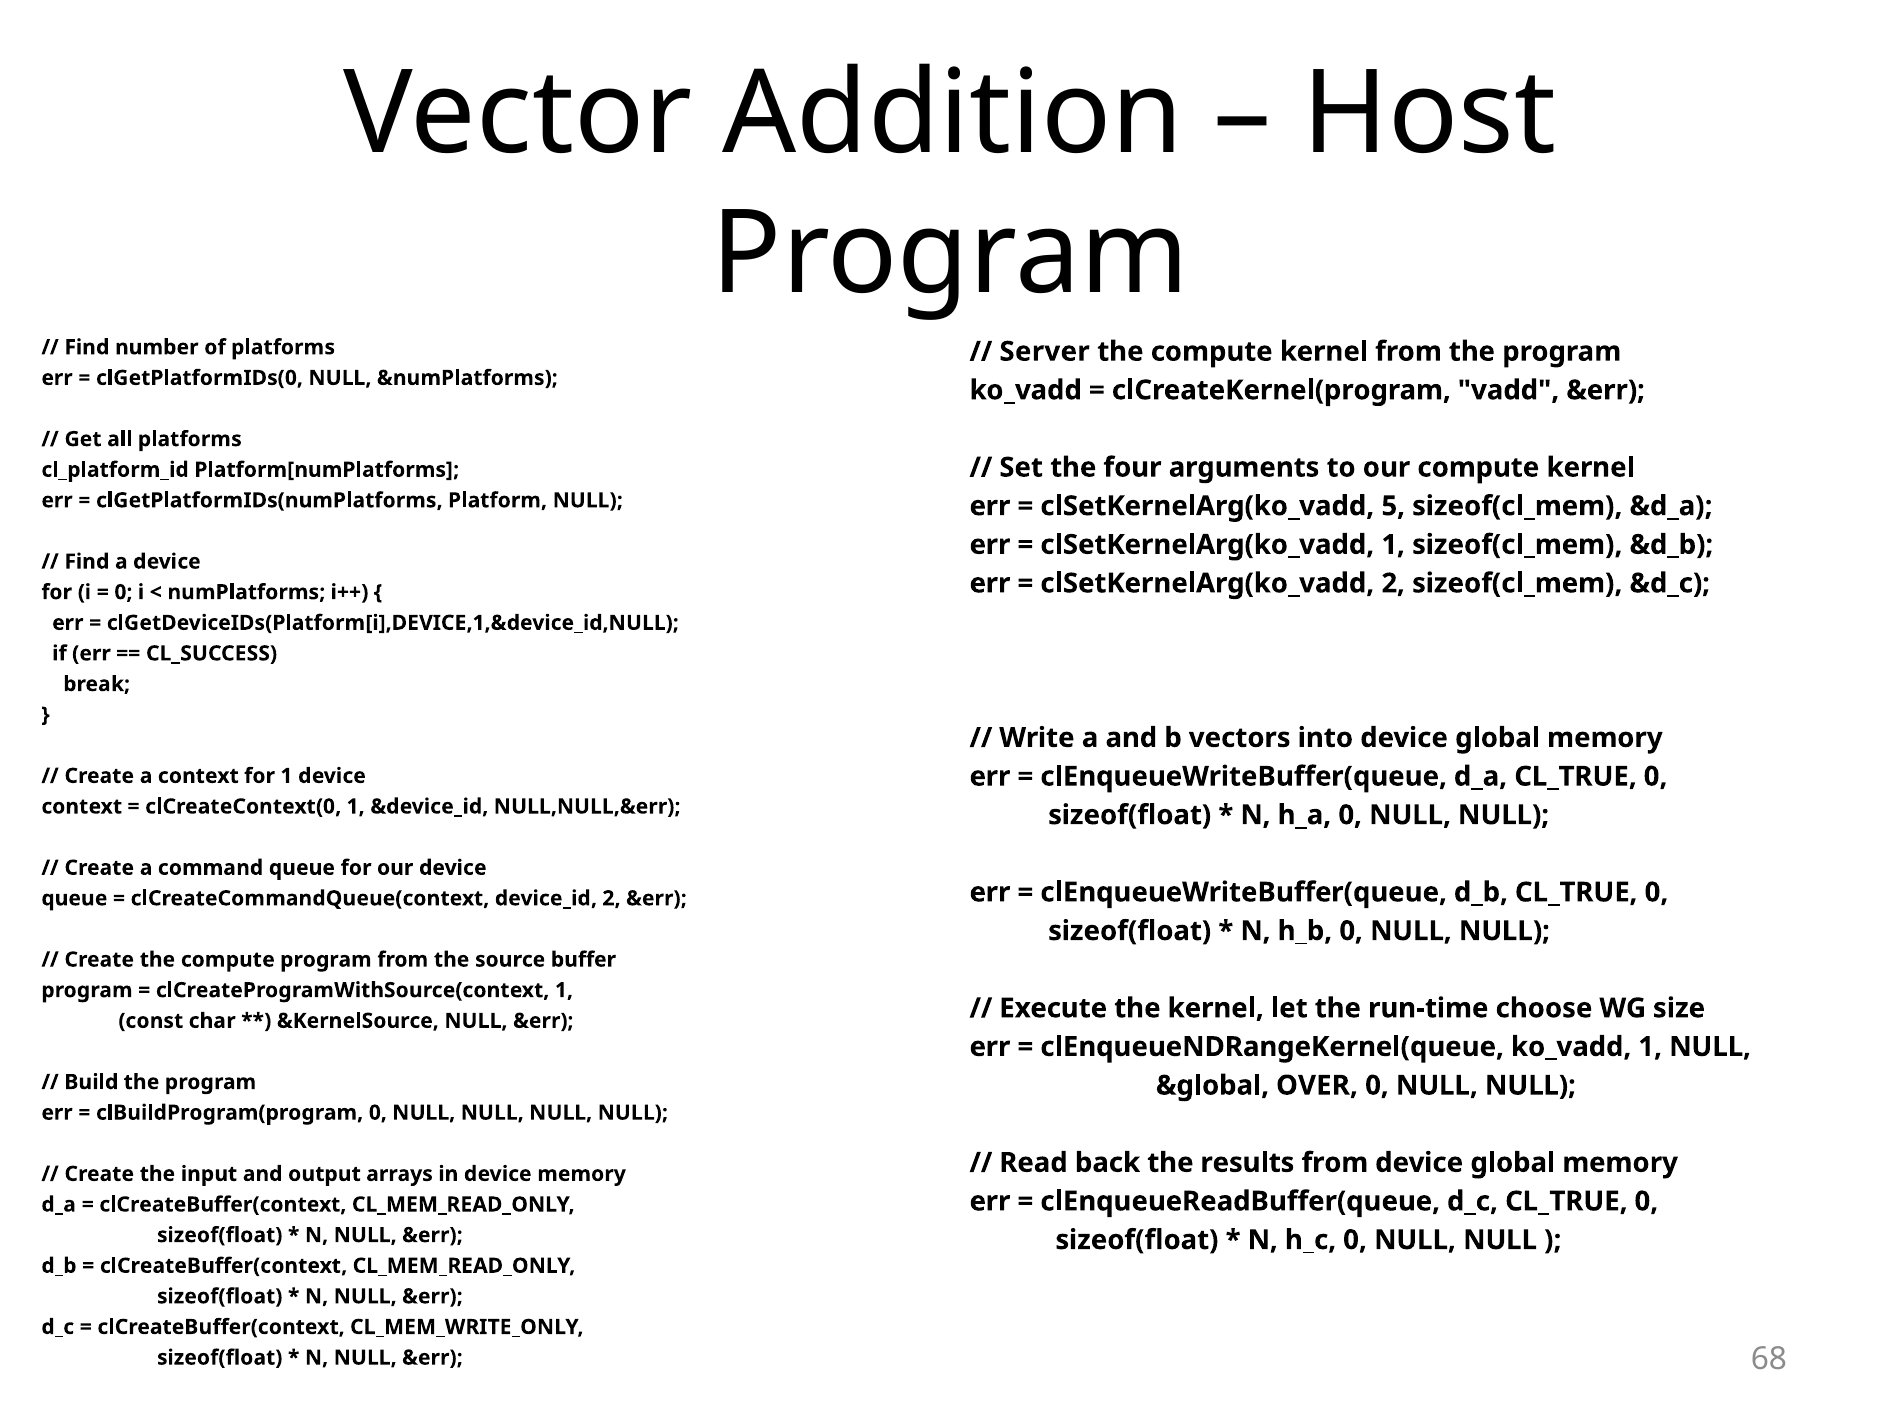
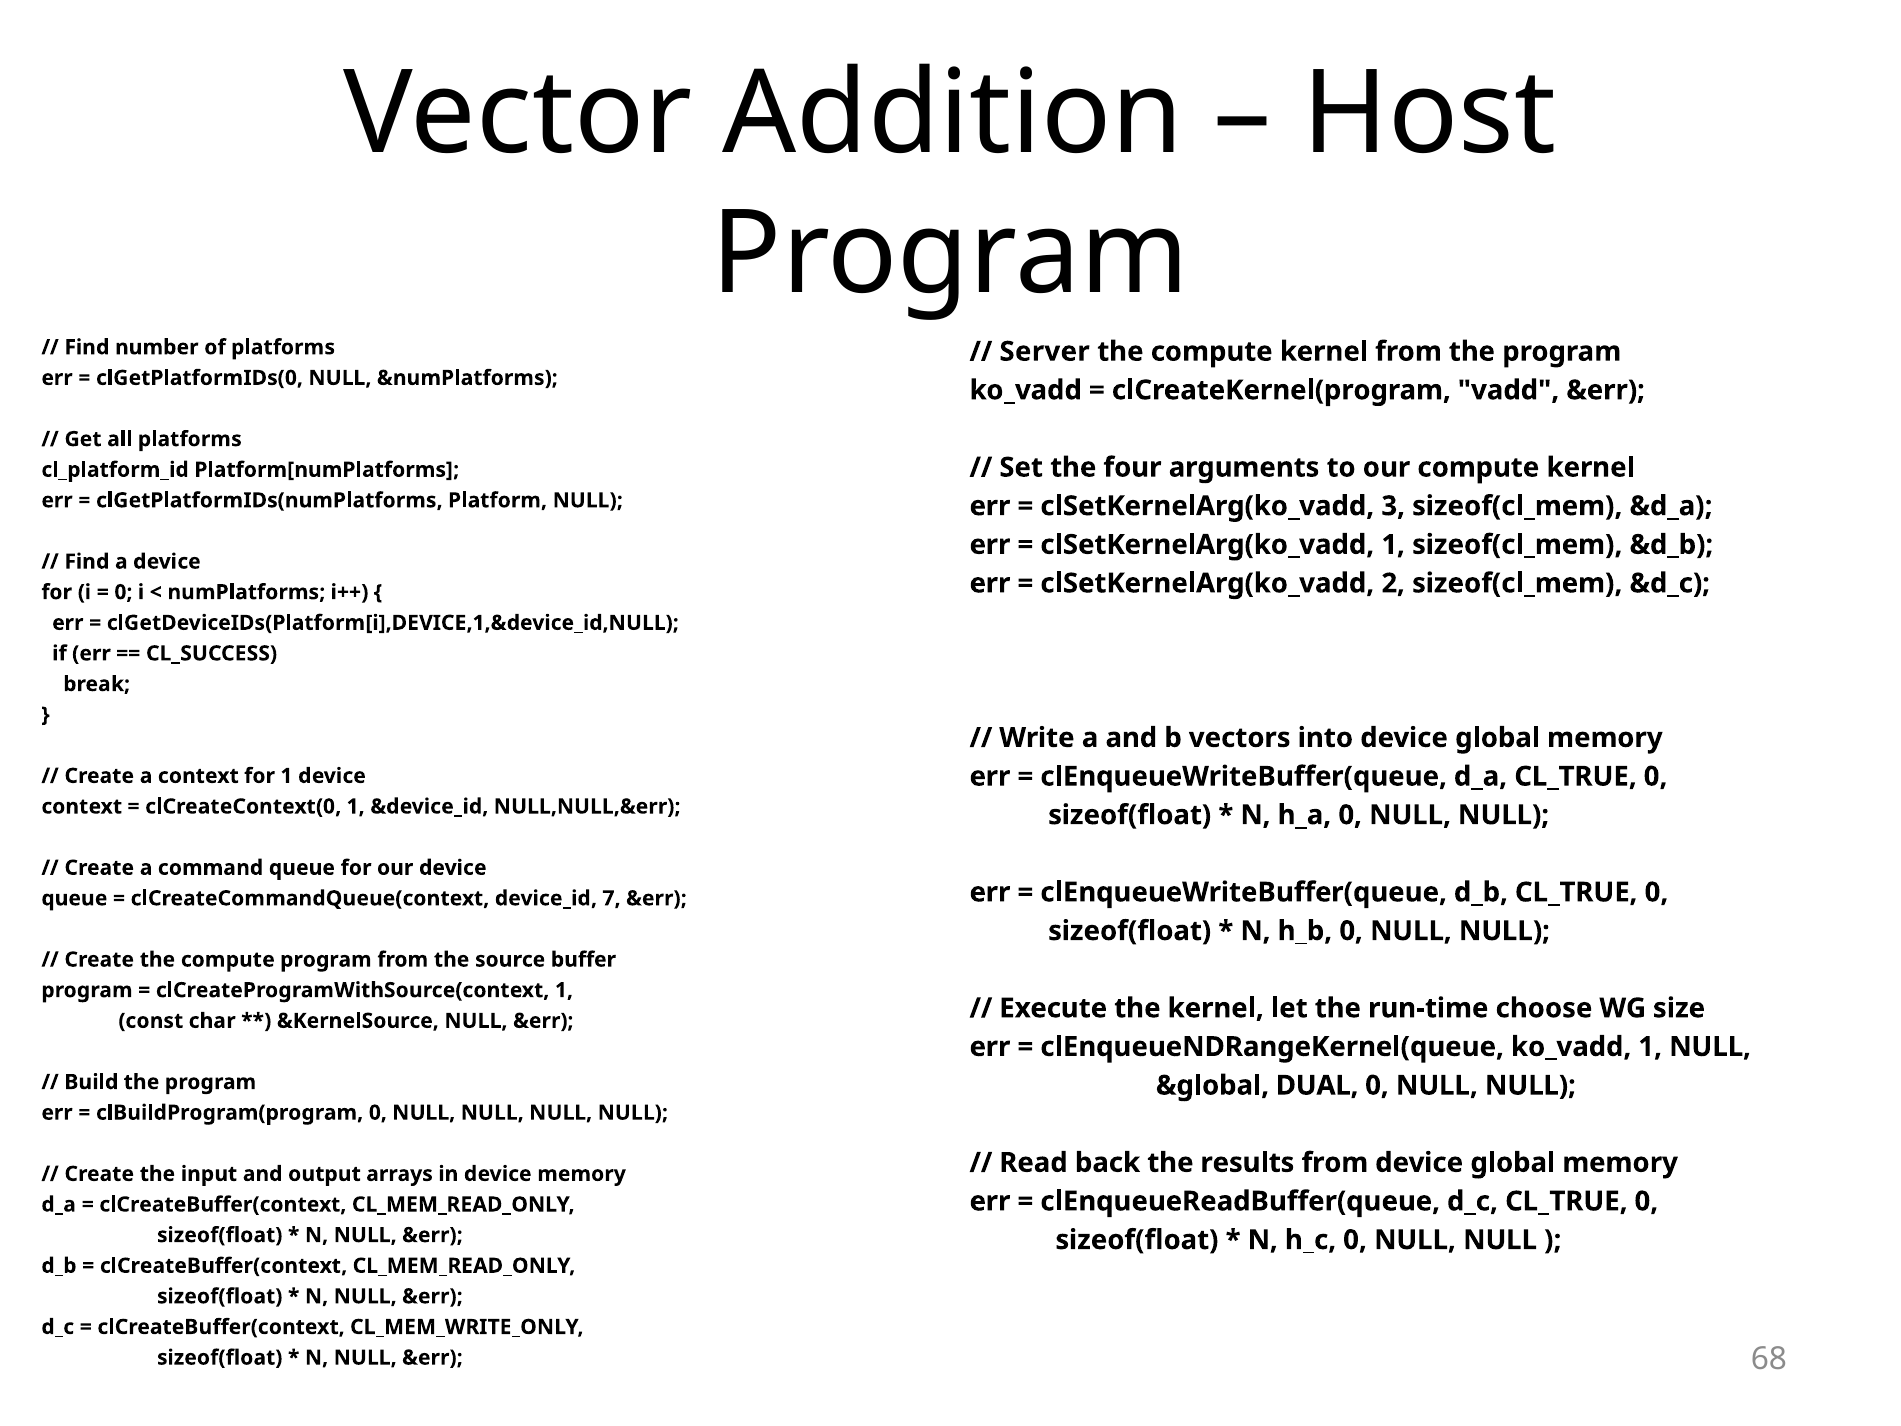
5: 5 -> 3 (1393, 506)
device_id 2: 2 -> 7 (611, 898)
OVER: OVER -> DUAL (1317, 1085)
